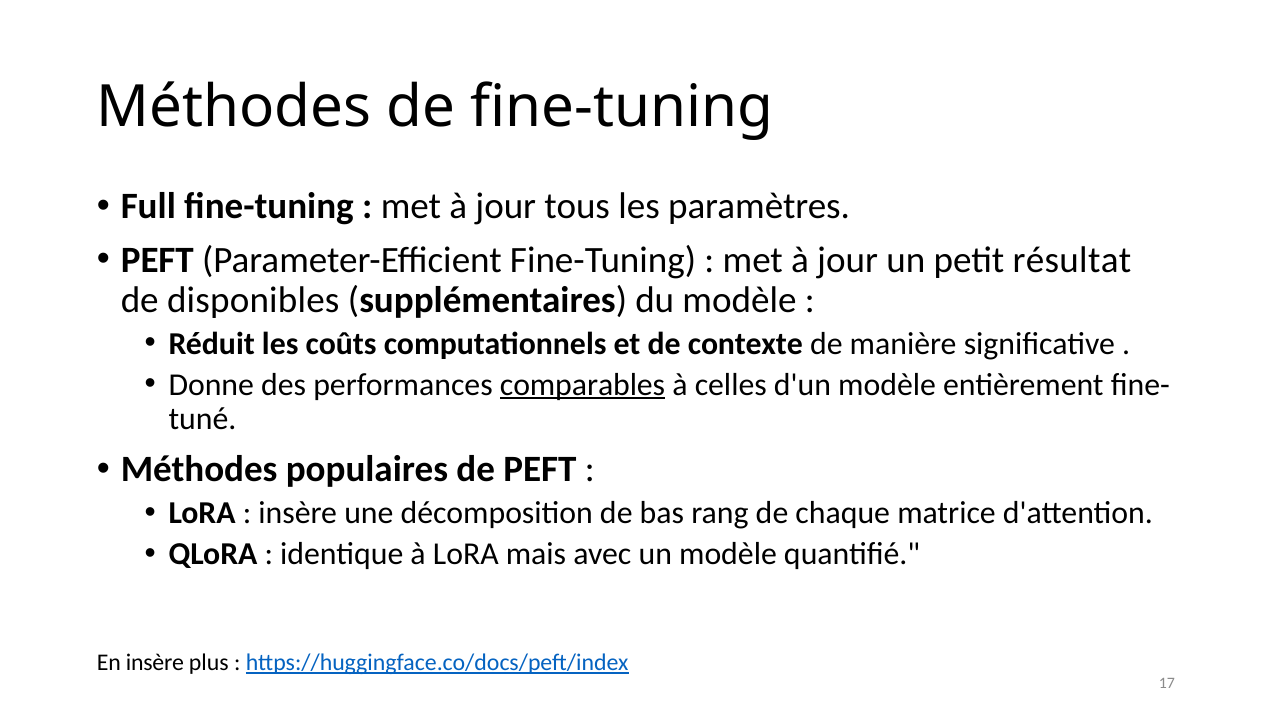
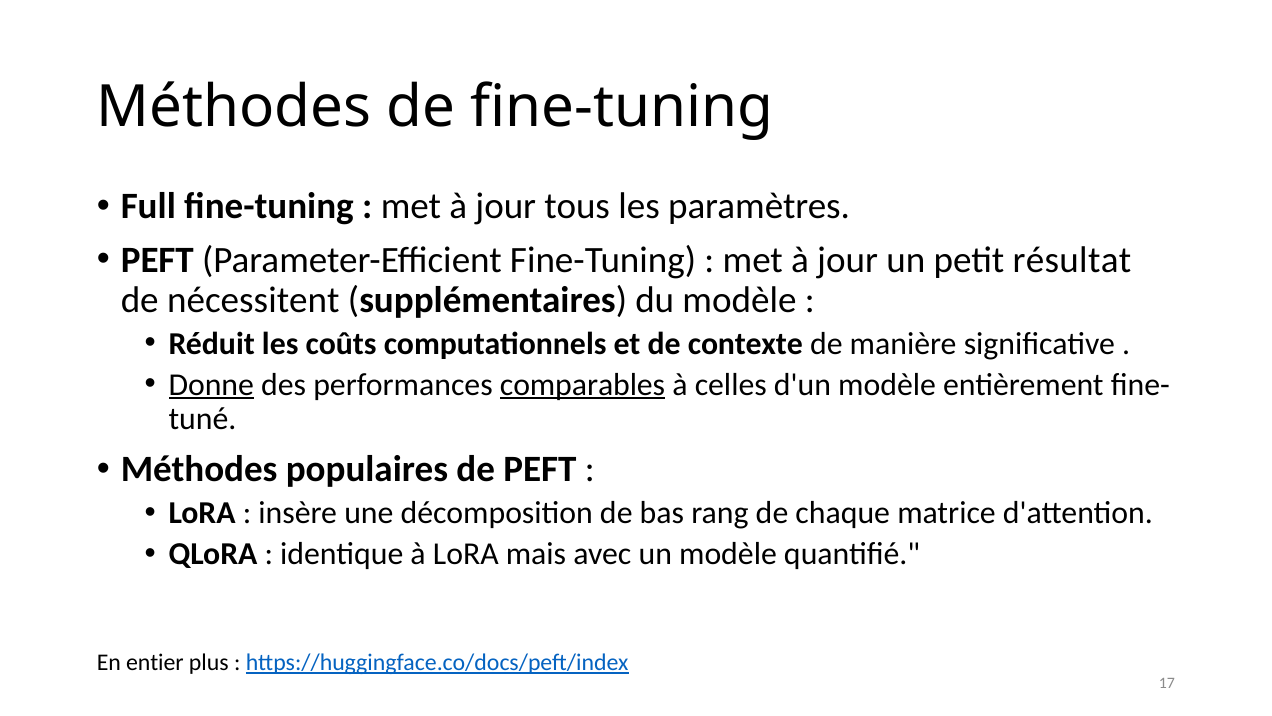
disponibles: disponibles -> nécessitent (253, 300)
Donne underline: none -> present (211, 384)
En insère: insère -> entier (155, 662)
